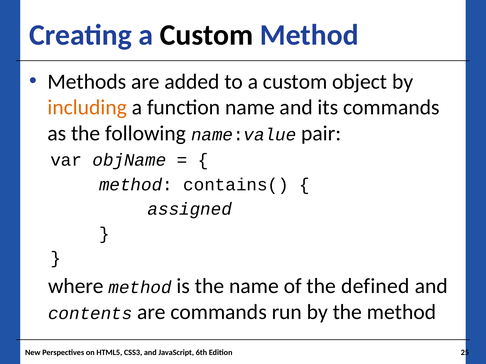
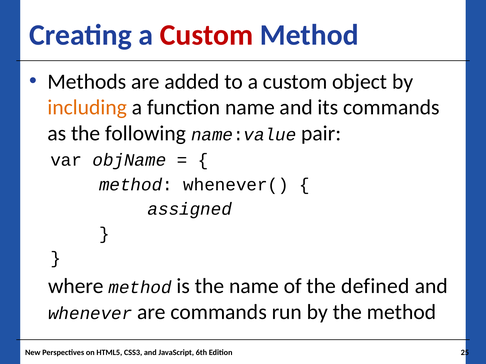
Custom colour: black -> red (207, 35)
contains(: contains( -> whenever( (236, 185)
contents: contents -> whenever (90, 314)
